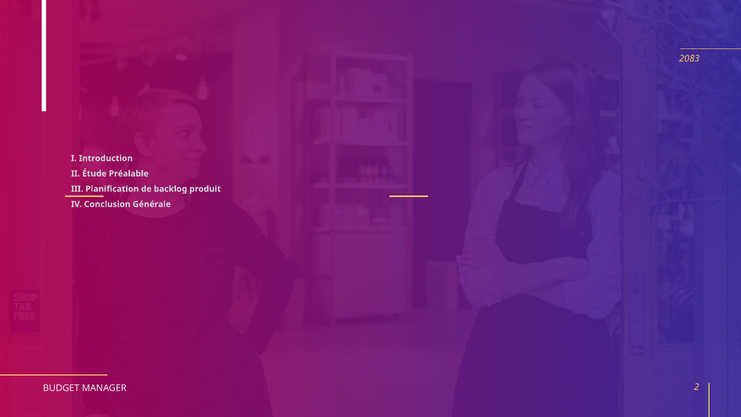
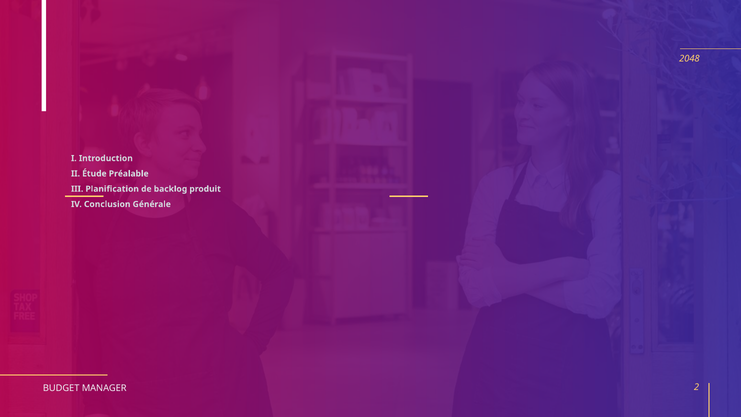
2083: 2083 -> 2048 (689, 59)
